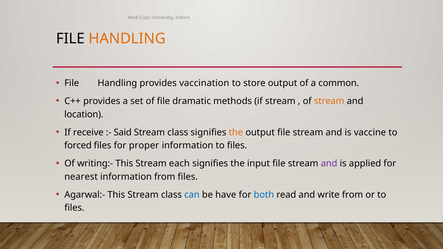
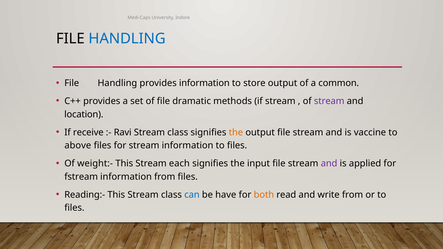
HANDLING colour: orange -> blue (127, 39)
provides vaccination: vaccination -> information (204, 83)
stream colour: orange -> purple (329, 101)
Said: Said -> Ravi (123, 132)
forced: forced -> above (78, 146)
for proper: proper -> stream (144, 146)
writing:-: writing:- -> weight:- (95, 164)
nearest: nearest -> fstream (81, 177)
Agarwal:-: Agarwal:- -> Reading:- (85, 195)
both colour: blue -> orange (264, 195)
